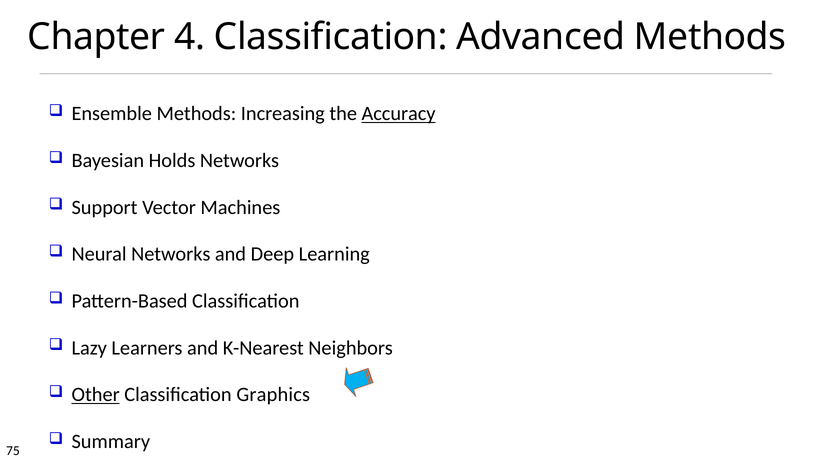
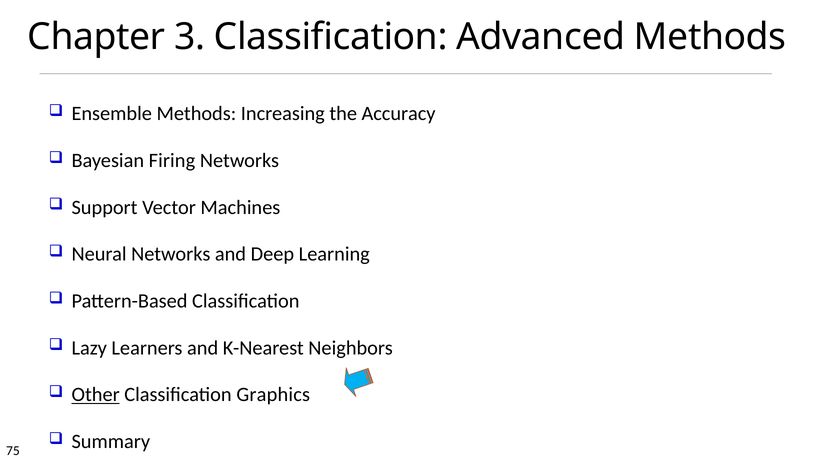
4: 4 -> 3 (190, 37)
Accuracy underline: present -> none (399, 114)
Holds: Holds -> Firing (172, 160)
